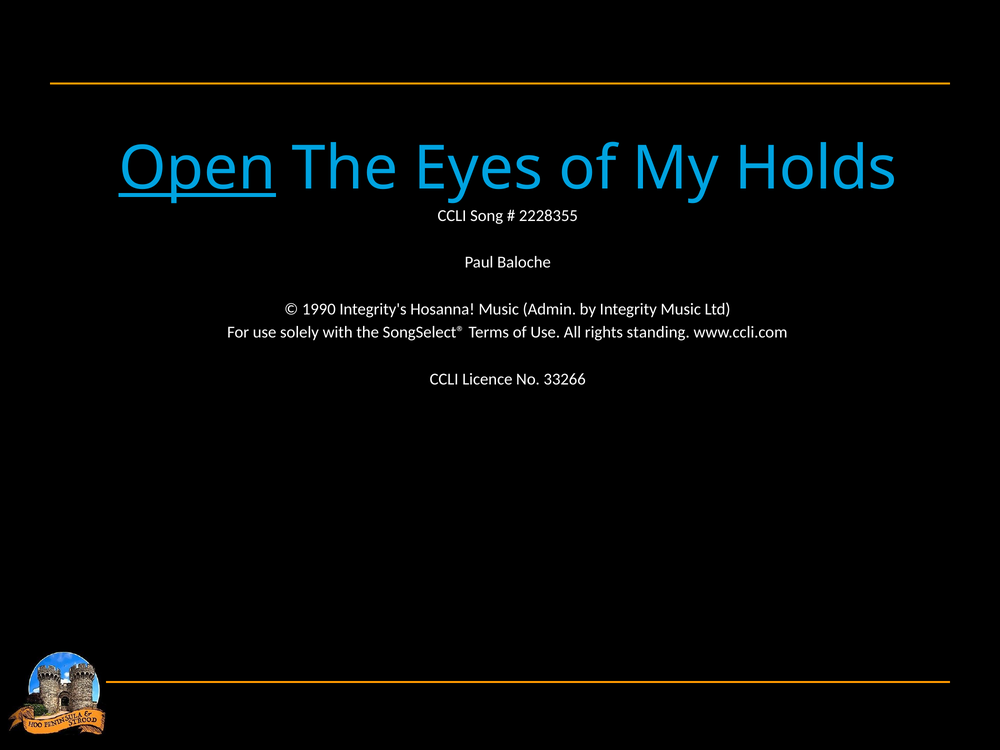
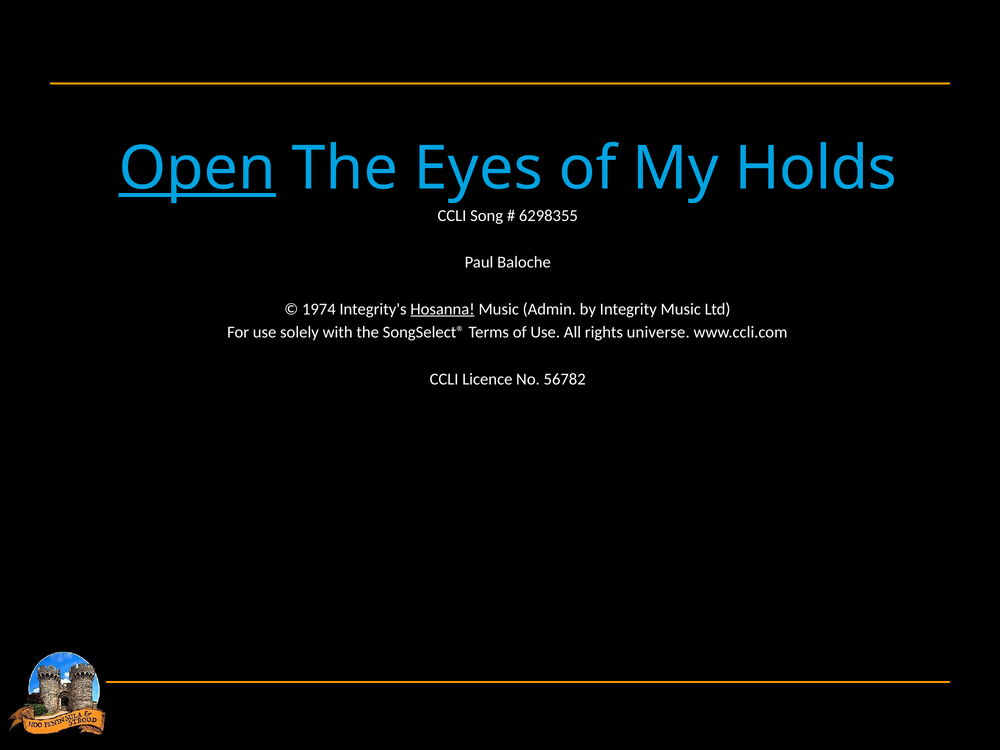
2228355: 2228355 -> 6298355 (548, 216)
1990: 1990 -> 1974 (319, 309)
Hosanna underline: none -> present (442, 309)
standing: standing -> universe (658, 332)
33266: 33266 -> 56782 (565, 379)
